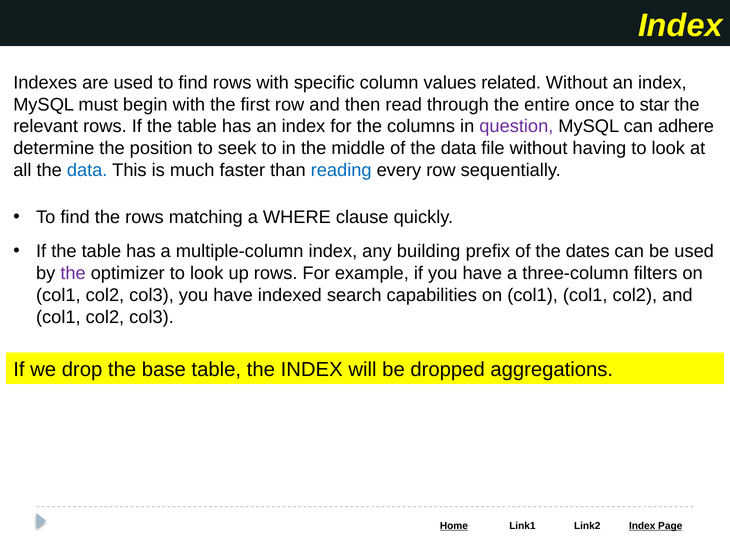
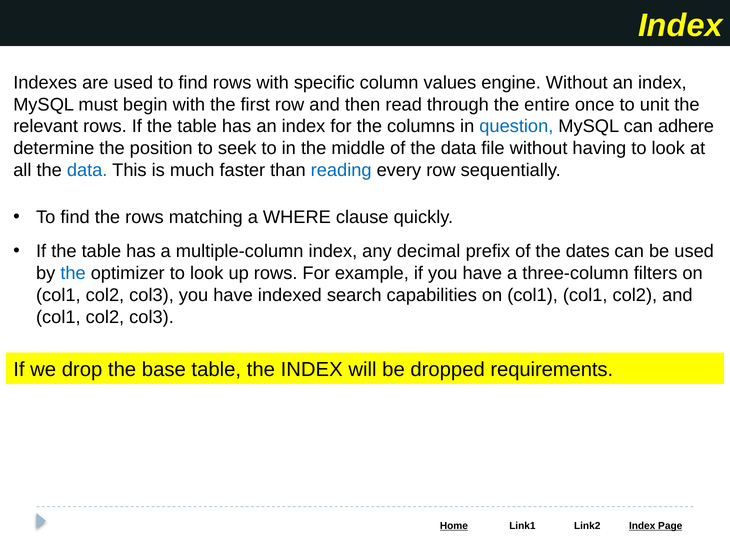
related: related -> engine (511, 83)
star: star -> unit (655, 105)
question colour: purple -> blue (516, 126)
building: building -> decimal (429, 252)
the colour: purple -> blue (73, 274)
aggregations: aggregations -> requirements (552, 370)
